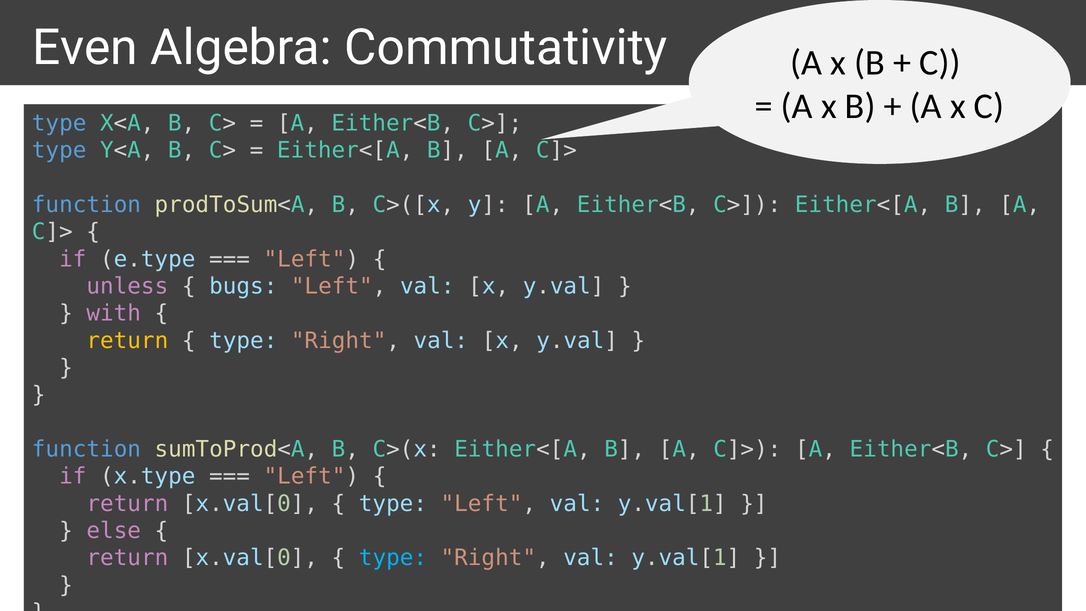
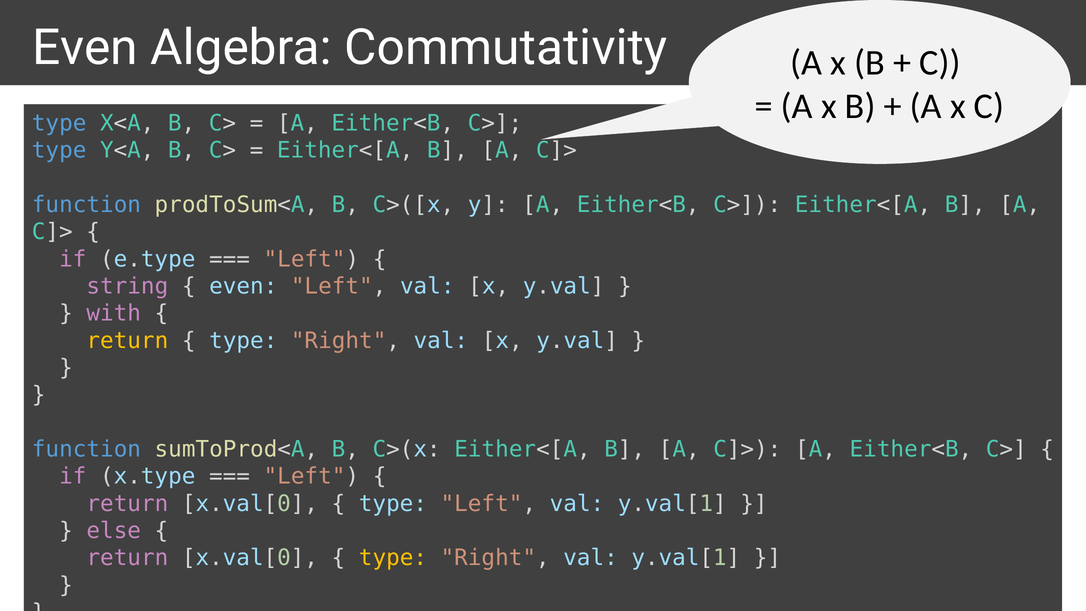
unless: unless -> string (127, 286)
bugs: bugs -> even (243, 286)
type colour: light blue -> yellow (393, 558)
